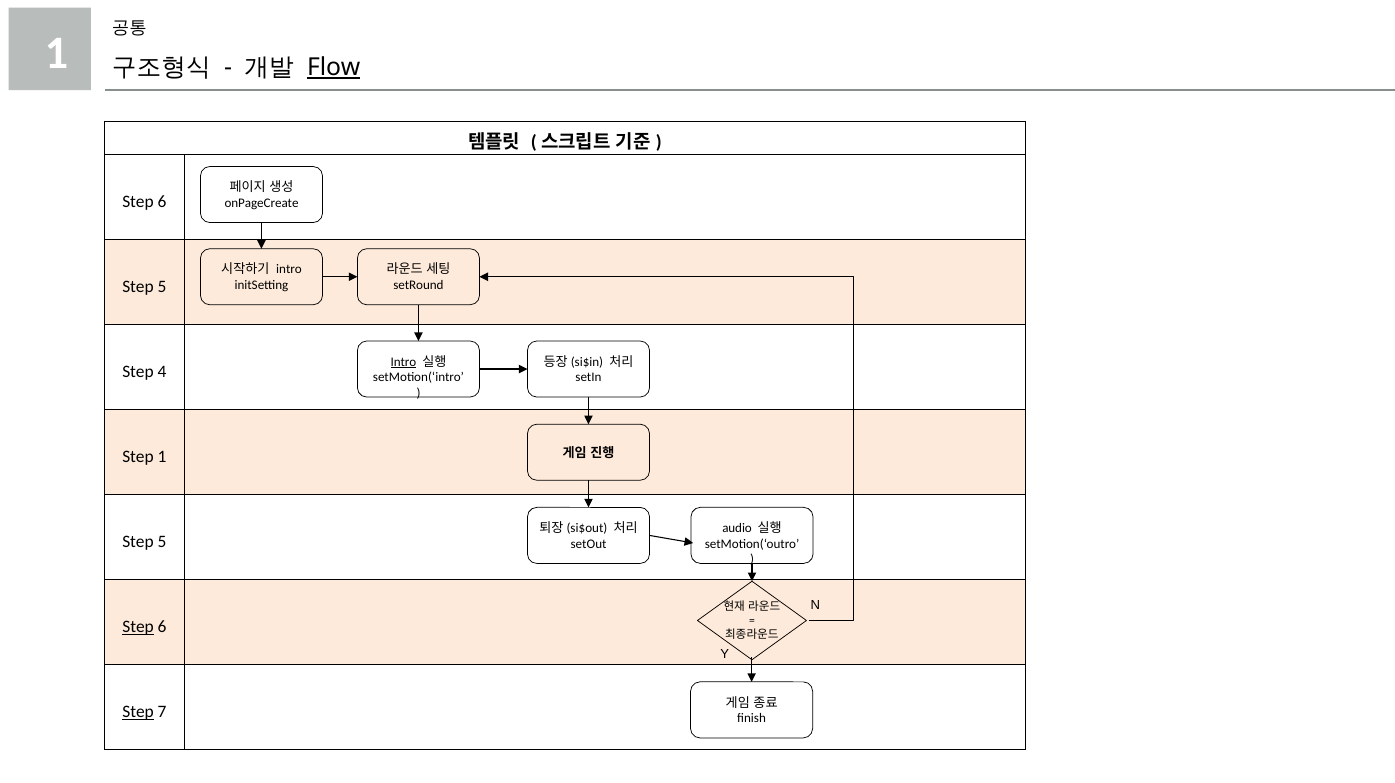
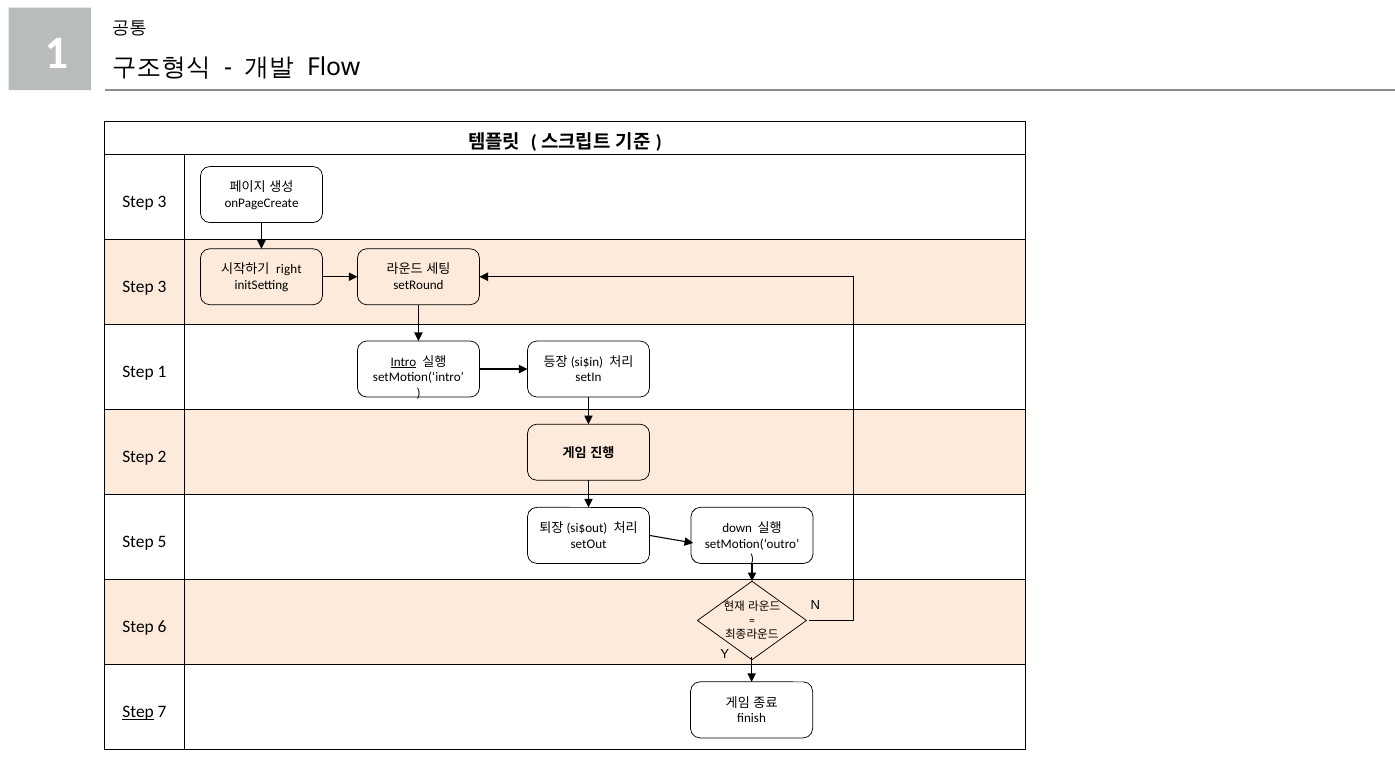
Flow underline: present -> none (334, 67)
6: 6 -> 3 (162, 202)
intro: intro -> right (289, 269)
5: 5 -> 3 (162, 287)
Step 4: 4 -> 1 (162, 372)
Step 1: 1 -> 2 (162, 457)
audio: audio -> down (737, 528)
Step underline: present -> none (138, 627)
